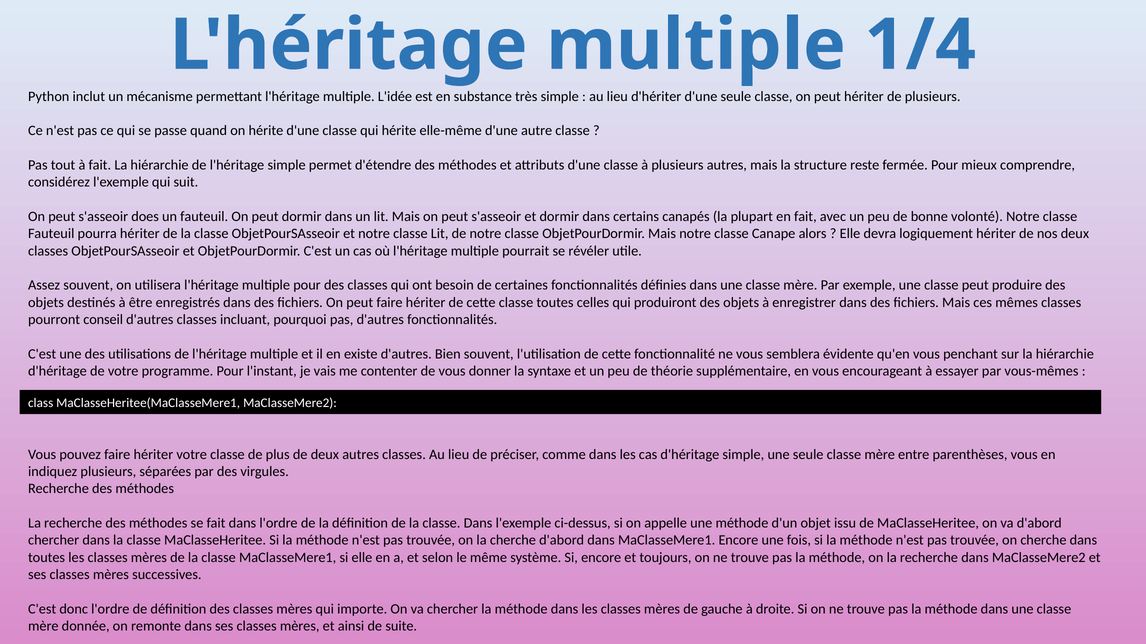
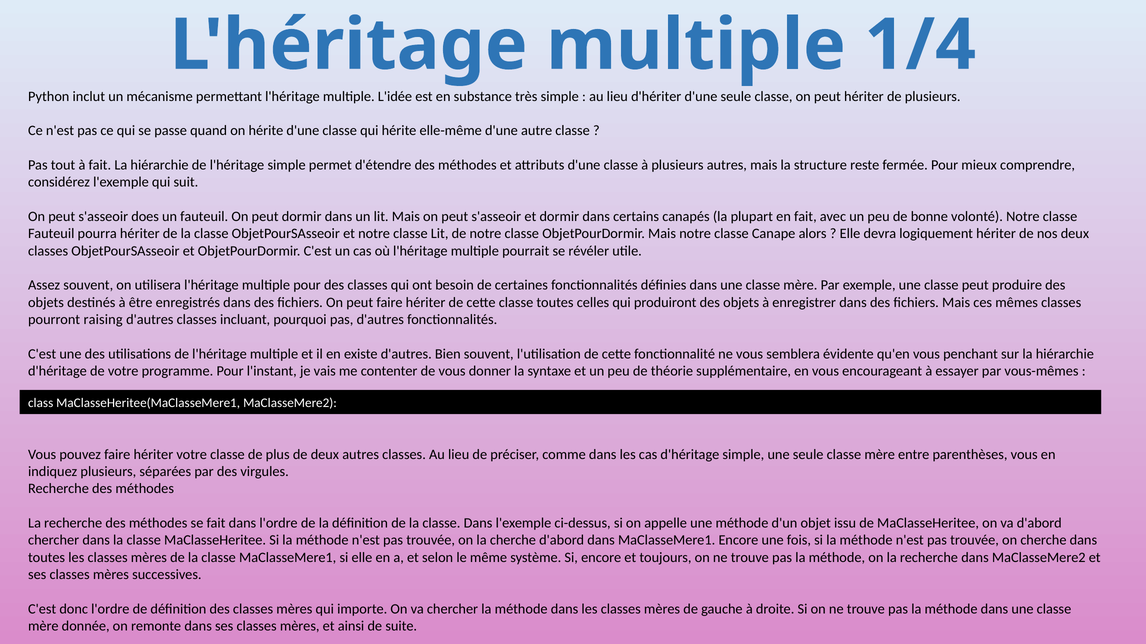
conseil: conseil -> raising (103, 320)
